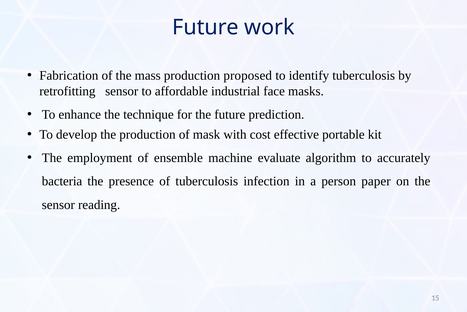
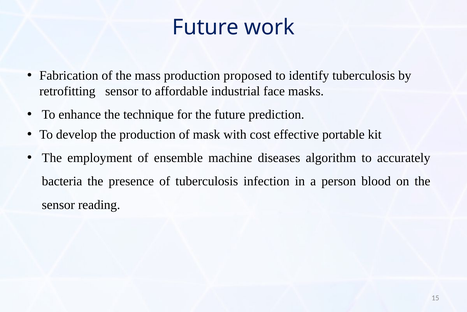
evaluate: evaluate -> diseases (279, 158)
paper: paper -> blood (376, 181)
